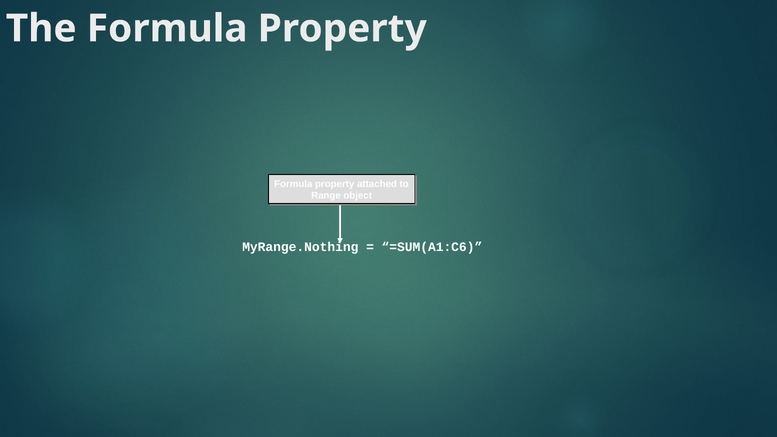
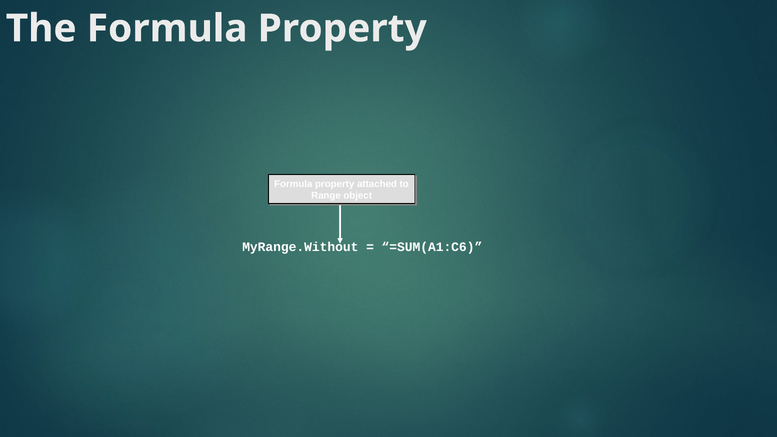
MyRange.Nothing: MyRange.Nothing -> MyRange.Without (300, 247)
